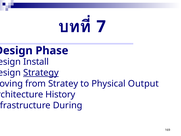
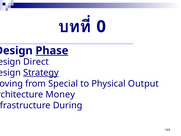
7: 7 -> 0 (101, 27)
Phase underline: none -> present (52, 51)
Install: Install -> Direct (36, 62)
Stratey: Stratey -> Special (63, 83)
History: History -> Money (60, 94)
